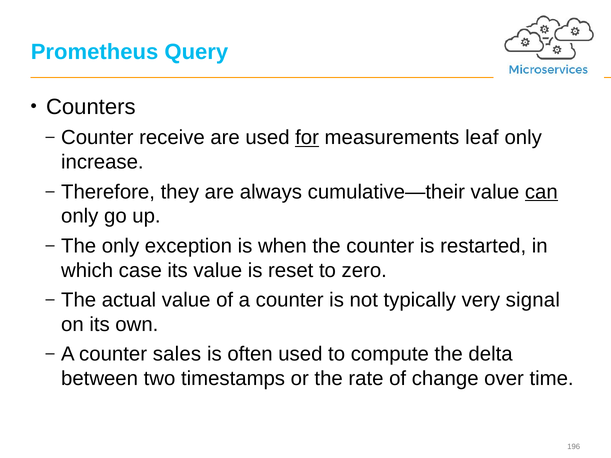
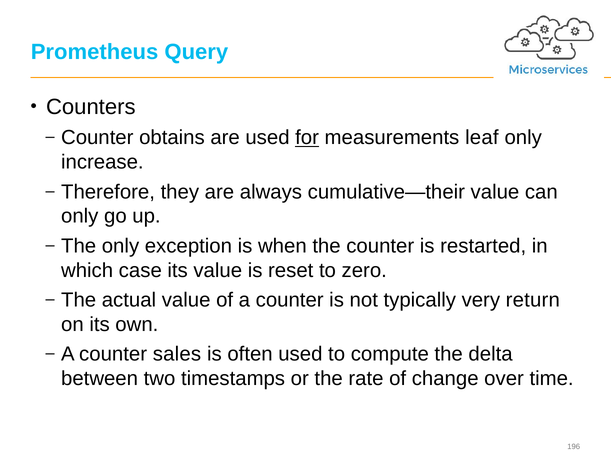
receive: receive -> obtains (172, 138)
can underline: present -> none (541, 192)
signal: signal -> return (533, 300)
